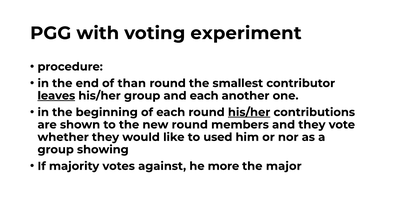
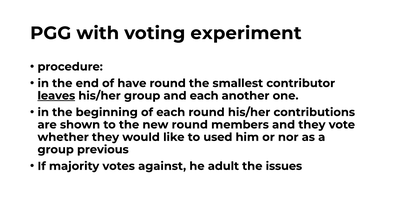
than: than -> have (132, 83)
his/her underline: present -> none (249, 112)
showing: showing -> previous (103, 150)
more: more -> adult (223, 166)
major: major -> issues (284, 166)
